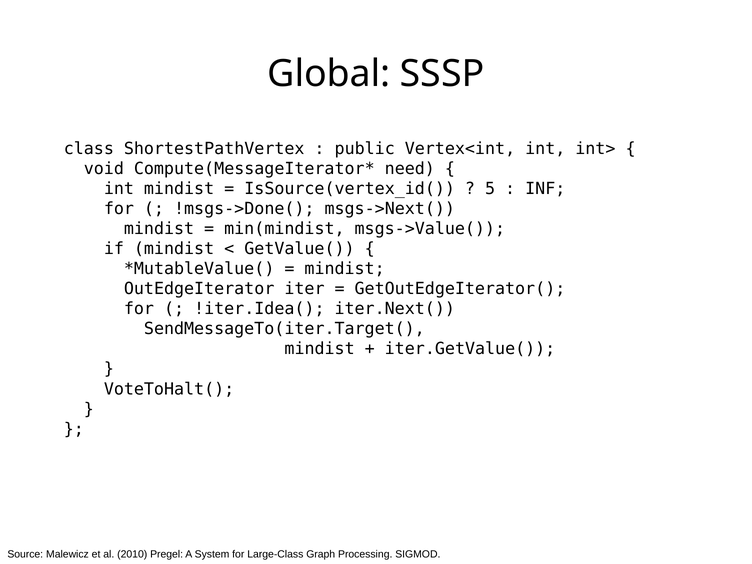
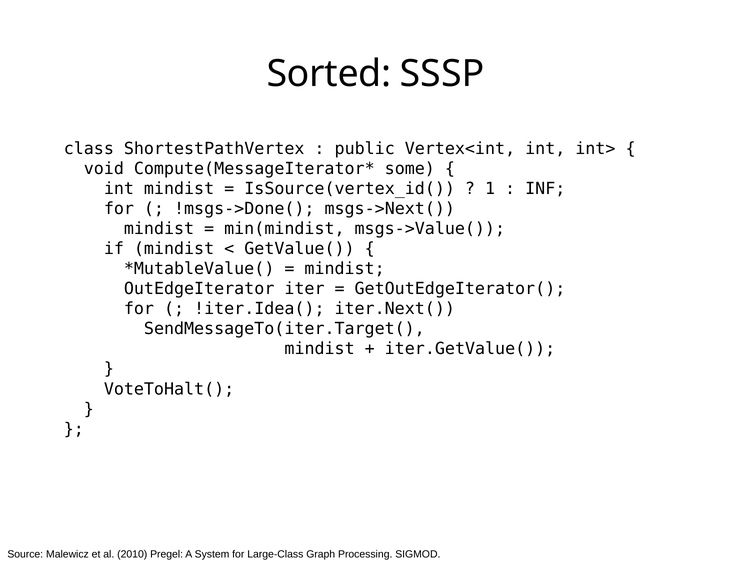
Global: Global -> Sorted (329, 74)
need: need -> some (410, 169)
5: 5 -> 1 (490, 189)
